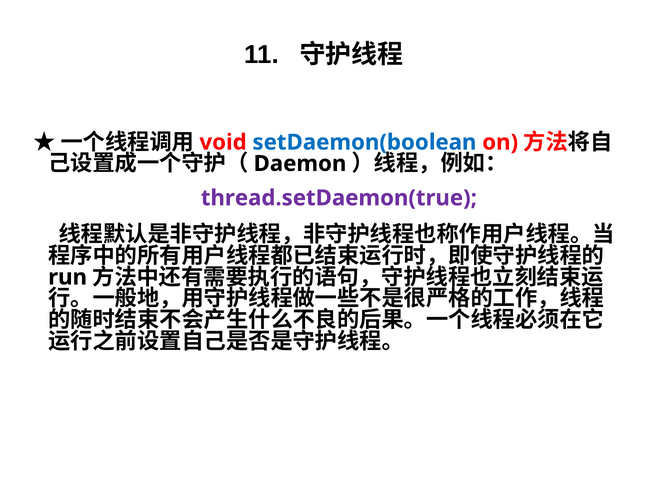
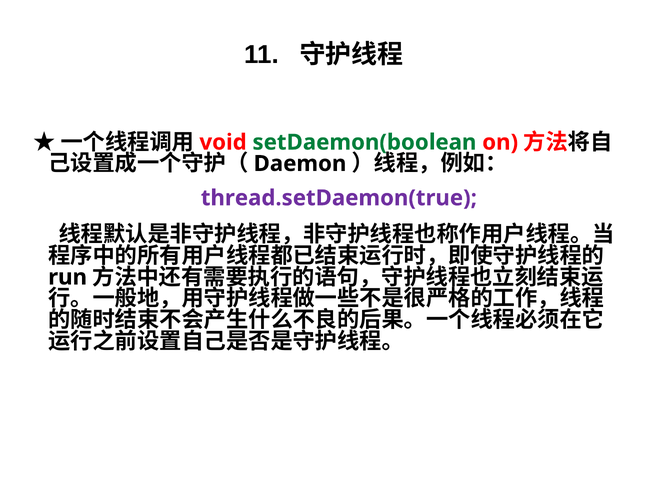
setDaemon(boolean colour: blue -> green (364, 142)
